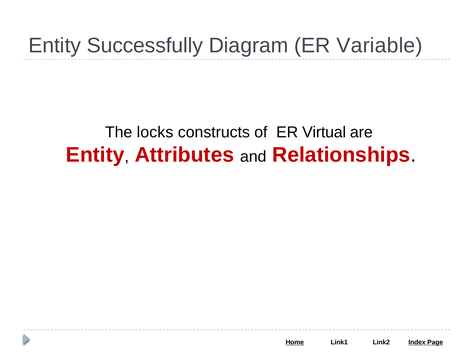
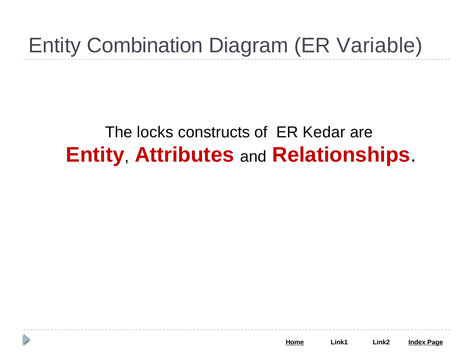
Successfully: Successfully -> Combination (145, 45)
Virtual: Virtual -> Kedar (324, 132)
